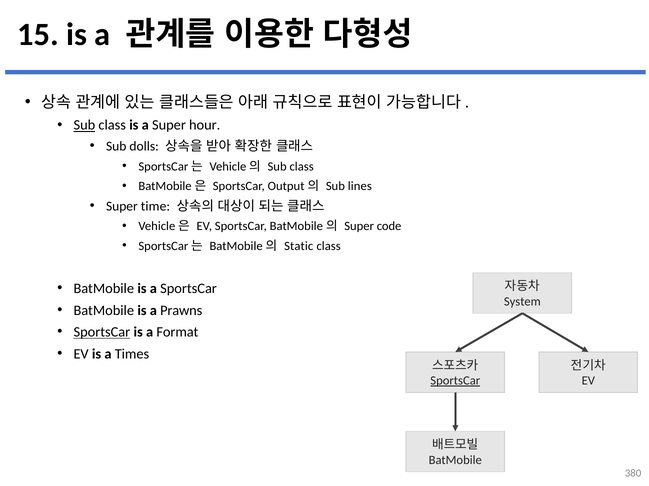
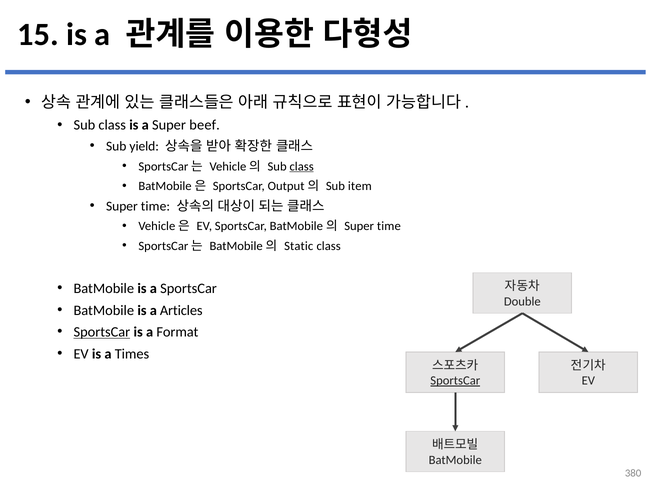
Sub underline: present -> none (84, 125)
hour: hour -> beef (205, 125)
dolls: dolls -> yield (144, 147)
class underline: none -> present (302, 167)
lines: lines -> item (360, 186)
code: code -> time (389, 227)
System: System -> Double (522, 302)
Prawns: Prawns -> Articles (181, 311)
